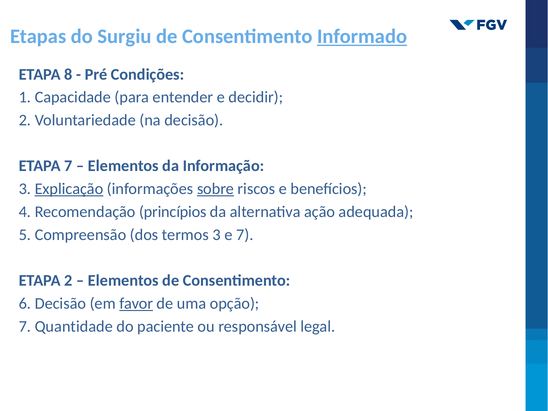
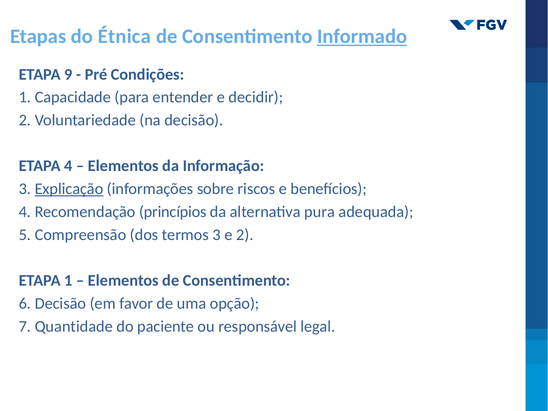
Surgiu: Surgiu -> Étnica (124, 36)
8: 8 -> 9 (68, 74)
ETAPA 7: 7 -> 4 (68, 166)
sobre underline: present -> none (216, 189)
ação: ação -> pura (320, 212)
e 7: 7 -> 2 (245, 235)
ETAPA 2: 2 -> 1 (68, 281)
favor underline: present -> none (136, 303)
